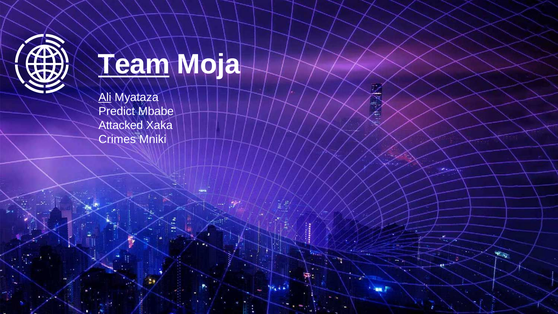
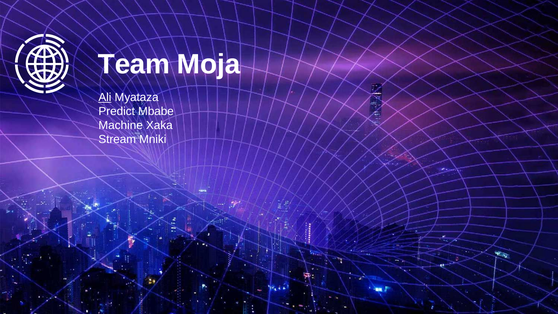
Team underline: present -> none (134, 64)
Attacked: Attacked -> Machine (121, 125)
Crimes: Crimes -> Stream (117, 139)
